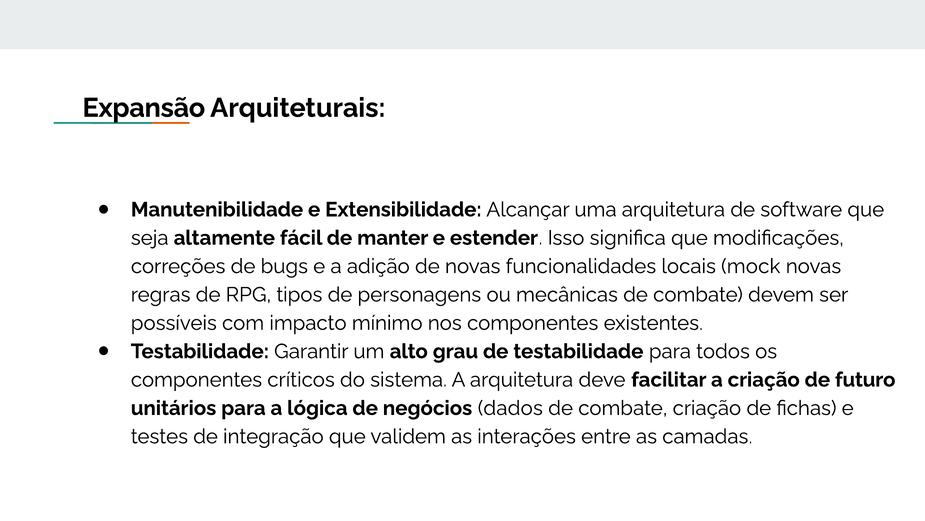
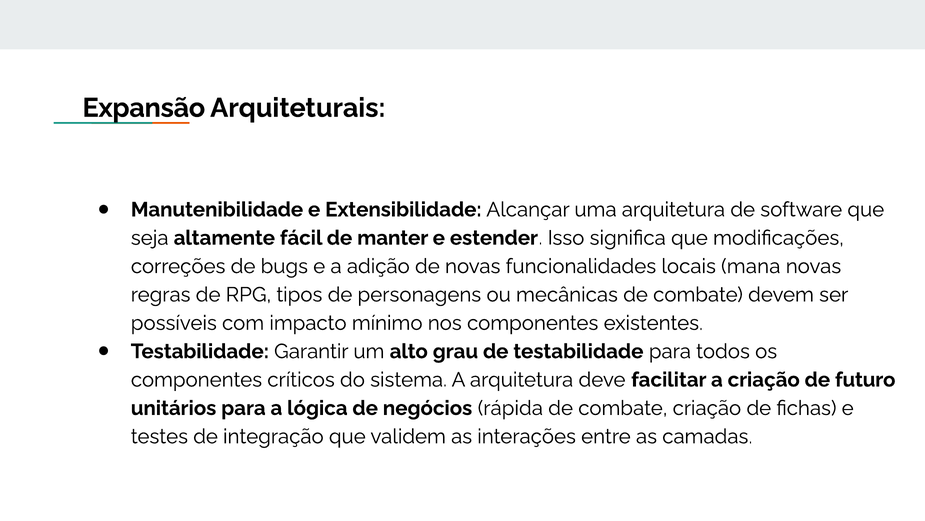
mock: mock -> mana (751, 266)
dados: dados -> rápida (510, 408)
